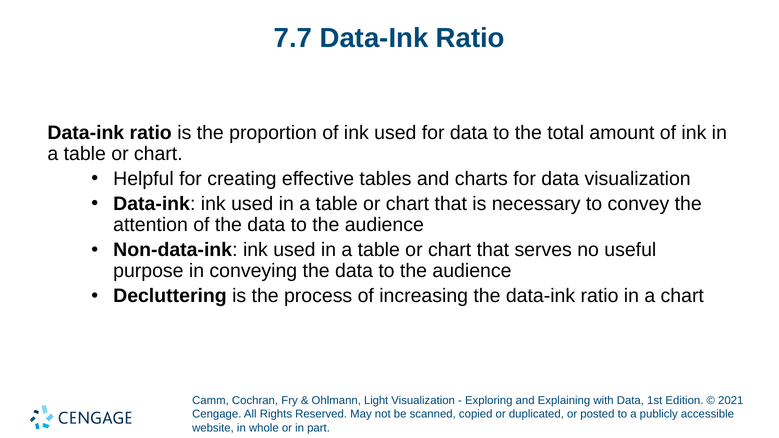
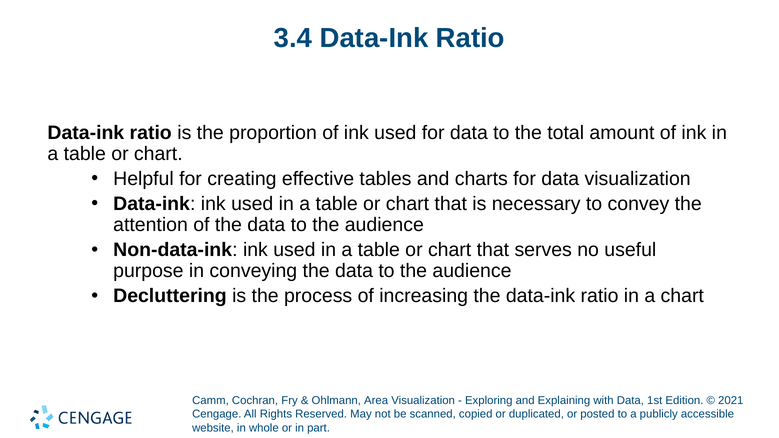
7.7: 7.7 -> 3.4 (293, 38)
Light: Light -> Area (376, 401)
